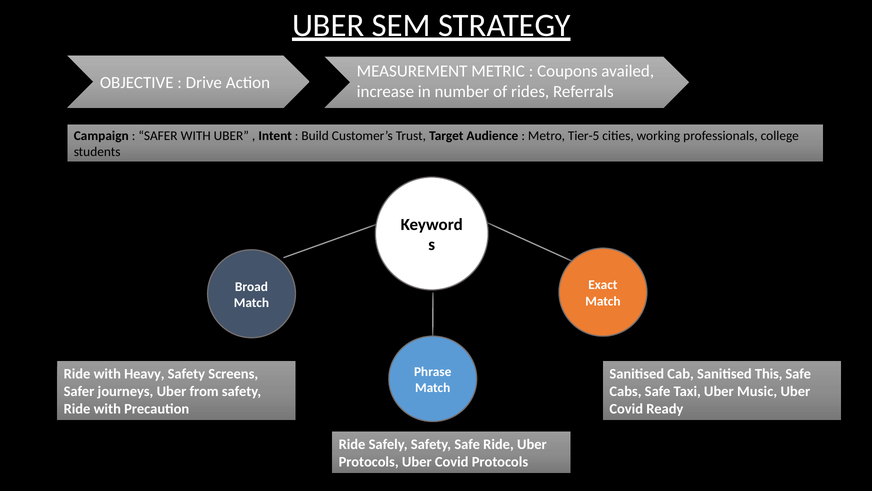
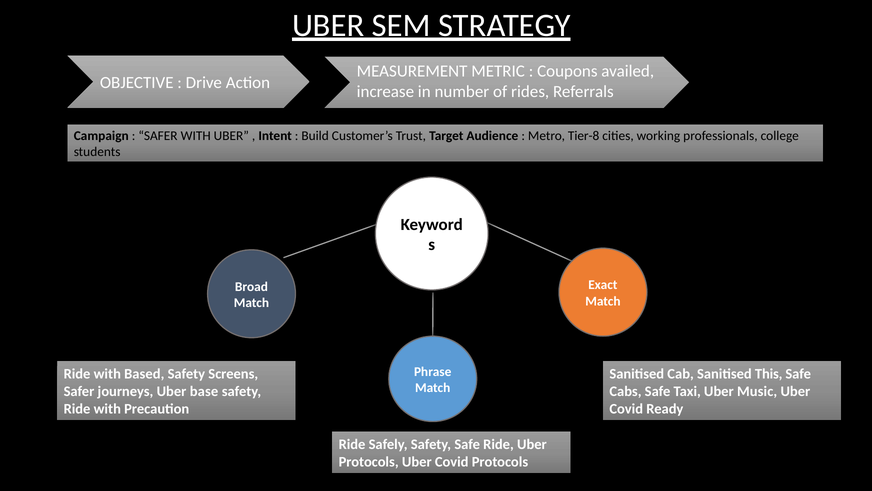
Tier-5: Tier-5 -> Tier-8 (584, 136)
Heavy: Heavy -> Based (144, 374)
from: from -> base (204, 391)
